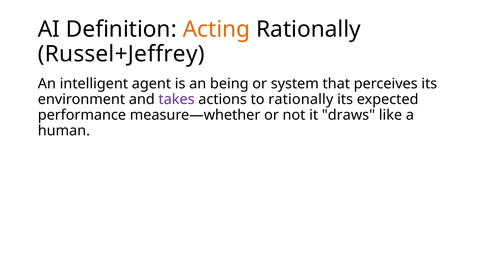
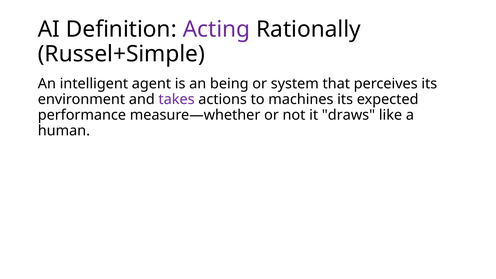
Acting colour: orange -> purple (216, 29)
Russel+Jeffrey: Russel+Jeffrey -> Russel+Simple (121, 54)
to rationally: rationally -> machines (301, 99)
